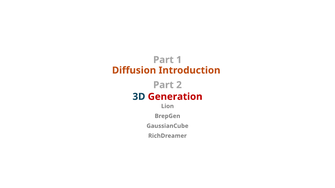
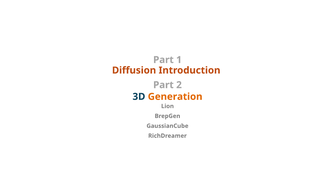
Generation colour: red -> orange (175, 97)
